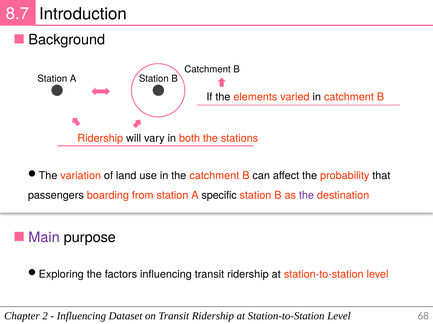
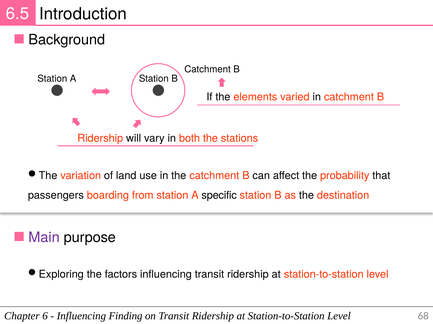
8.7: 8.7 -> 6.5 (17, 14)
the colour: purple -> black (306, 196)
2: 2 -> 6 (45, 317)
Dataset: Dataset -> Finding (126, 317)
